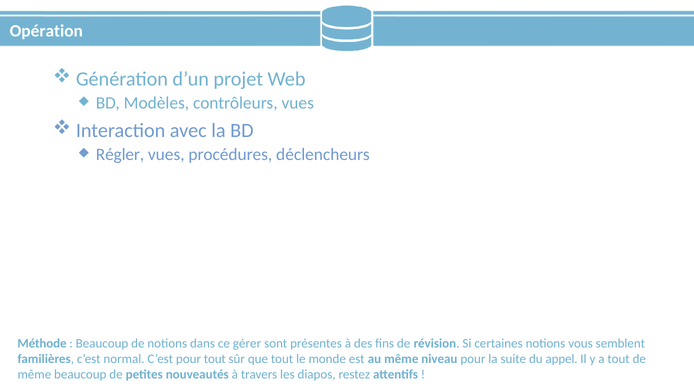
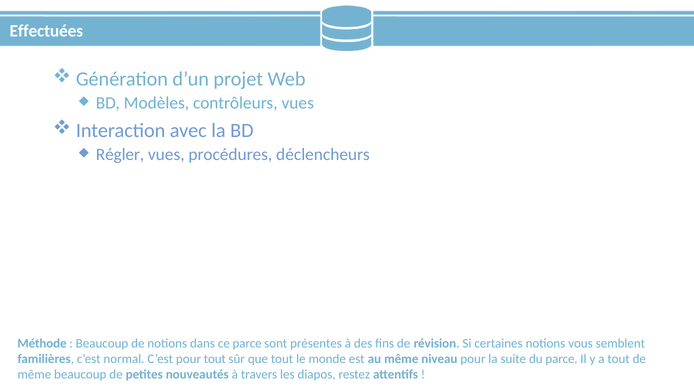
Opération: Opération -> Effectuées (46, 31)
ce gérer: gérer -> parce (247, 343)
du appel: appel -> parce (562, 358)
